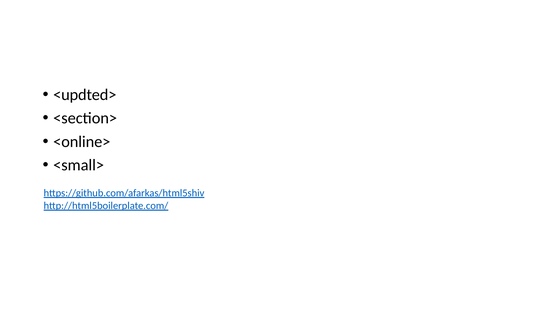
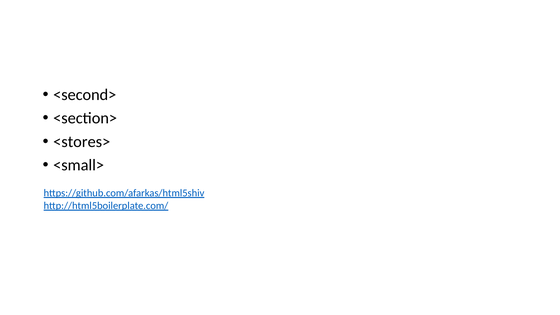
<updted>: <updted> -> <second> (85, 95)
<online>: <online> -> <stores> (82, 142)
